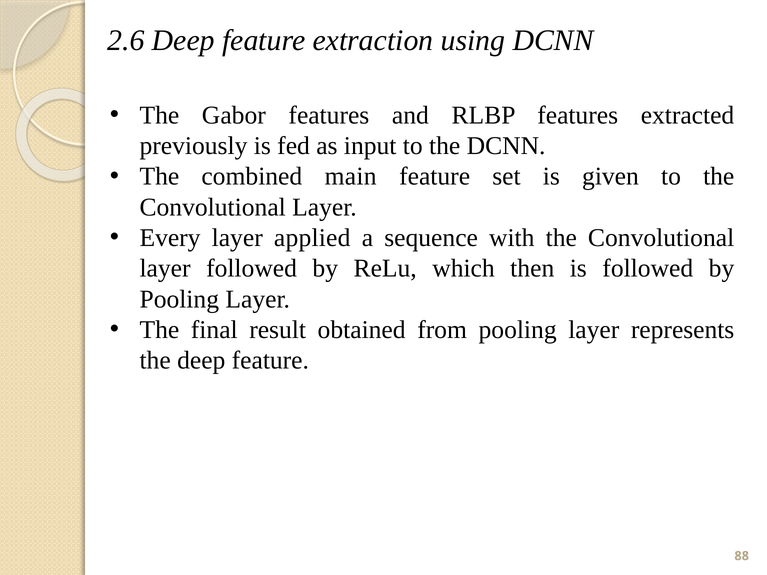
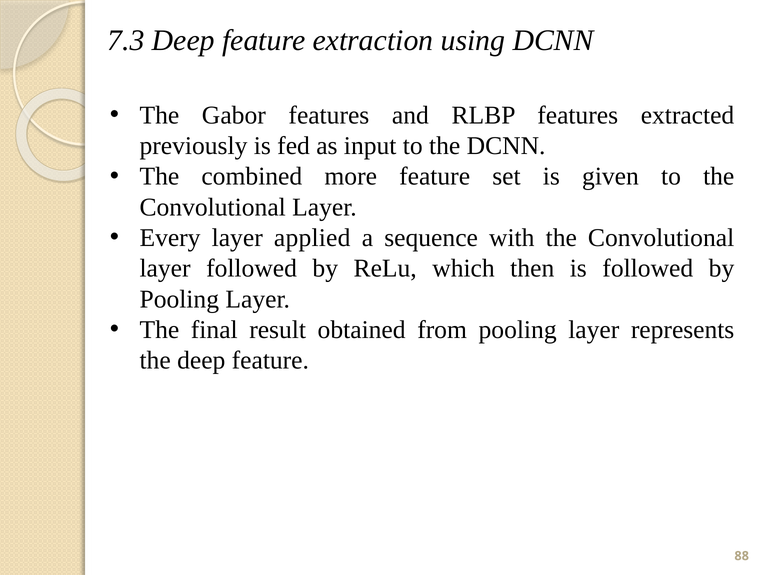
2.6: 2.6 -> 7.3 (126, 40)
main: main -> more (351, 177)
